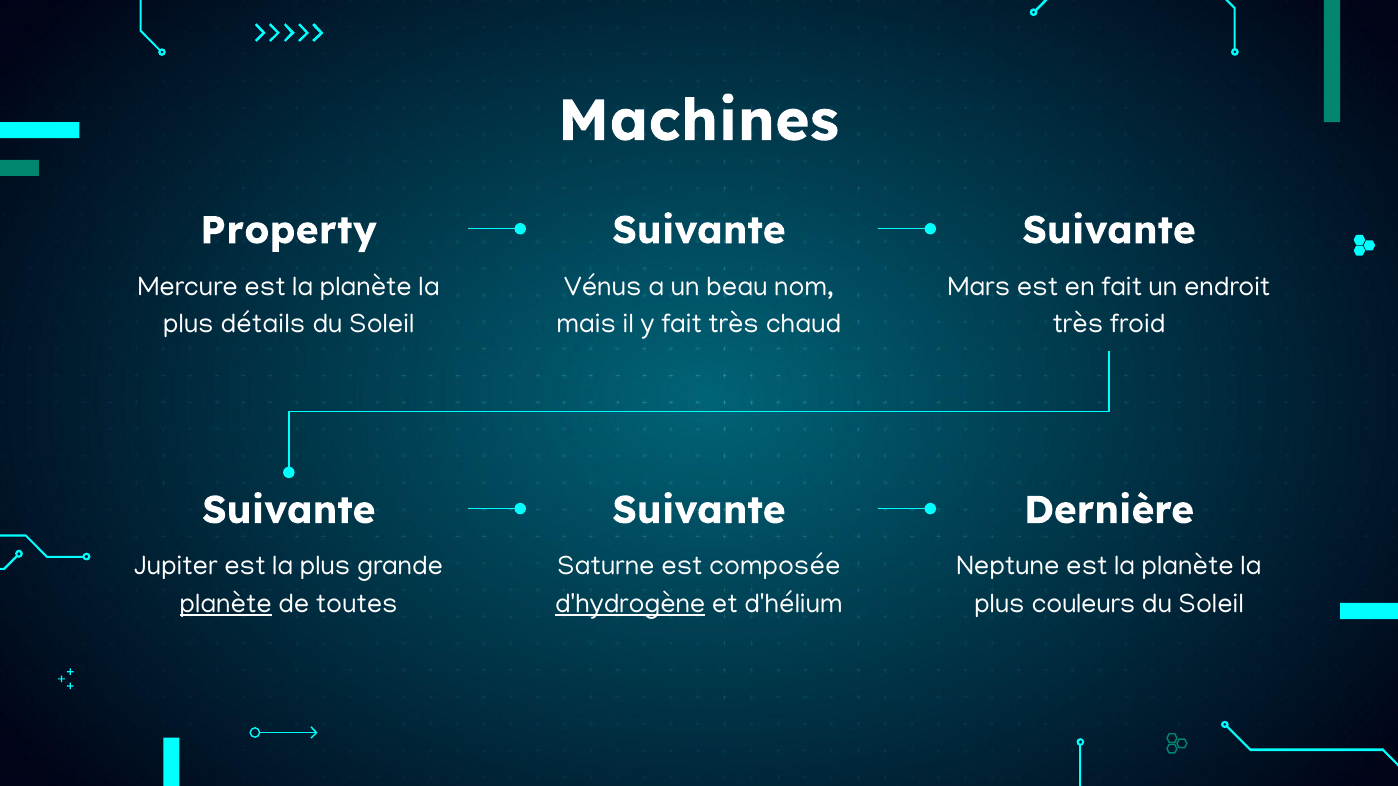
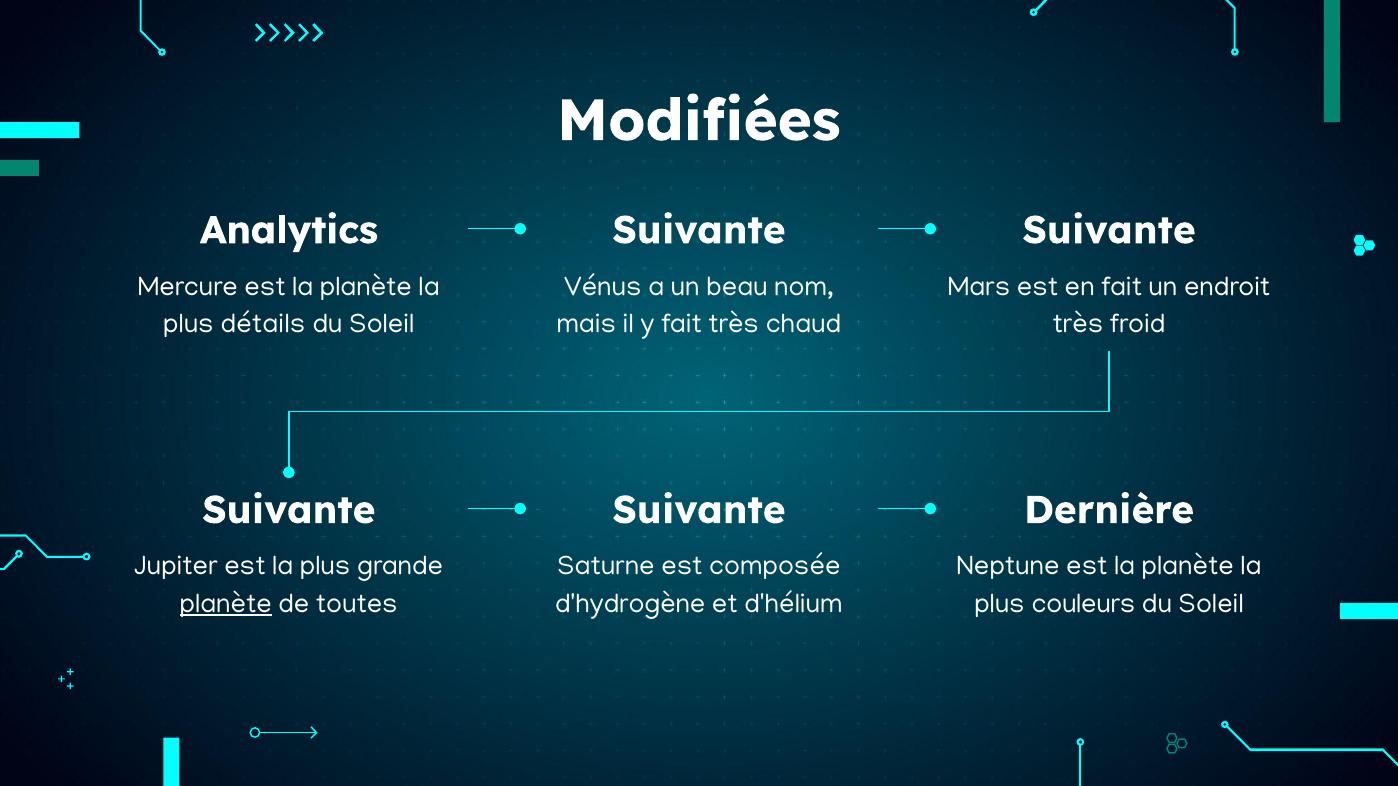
Machines: Machines -> Modifiées (699, 121)
Property: Property -> Analytics (289, 231)
d'hydrogène underline: present -> none (630, 604)
